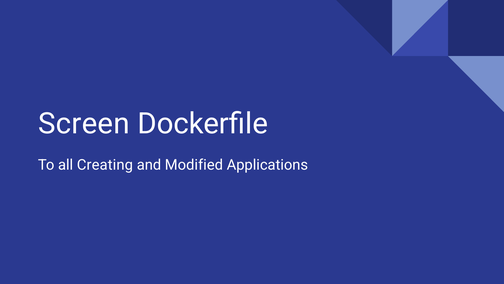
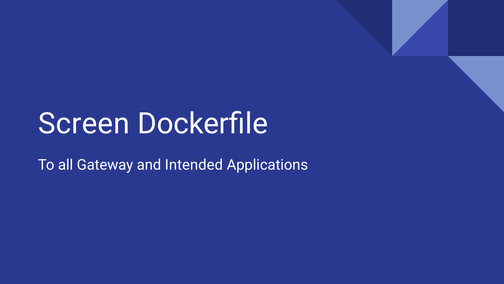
Creating: Creating -> Gateway (105, 165)
Modified: Modified -> Intended (194, 165)
